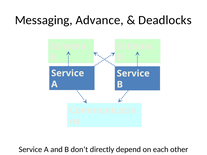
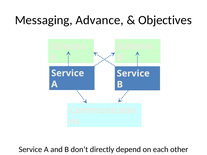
Deadlocks: Deadlocks -> Objectives (165, 20)
